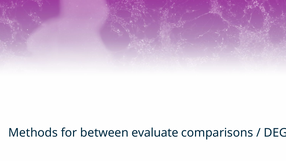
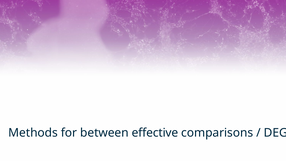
evaluate: evaluate -> effective (155, 133)
